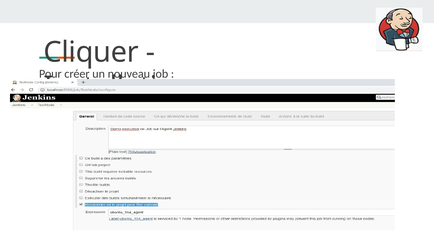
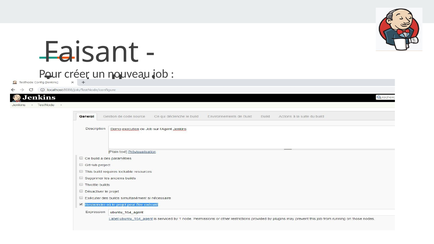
Cliquer: Cliquer -> Faisant (91, 52)
